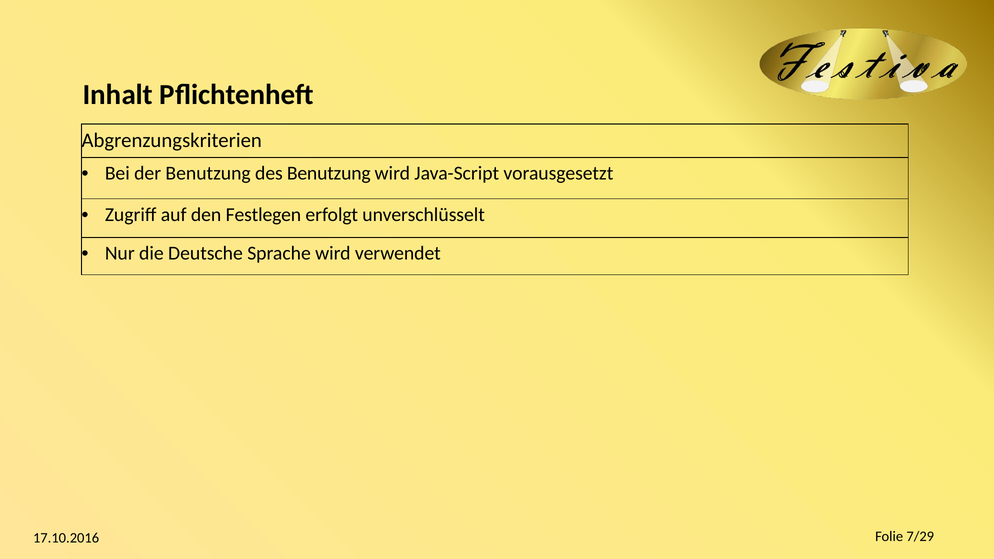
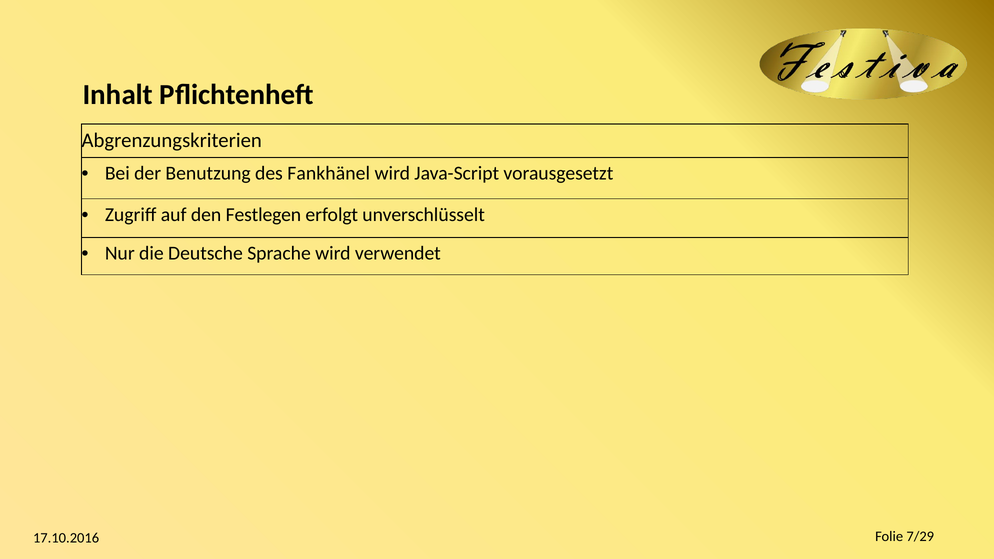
des Benutzung: Benutzung -> Fankhänel (329, 173)
